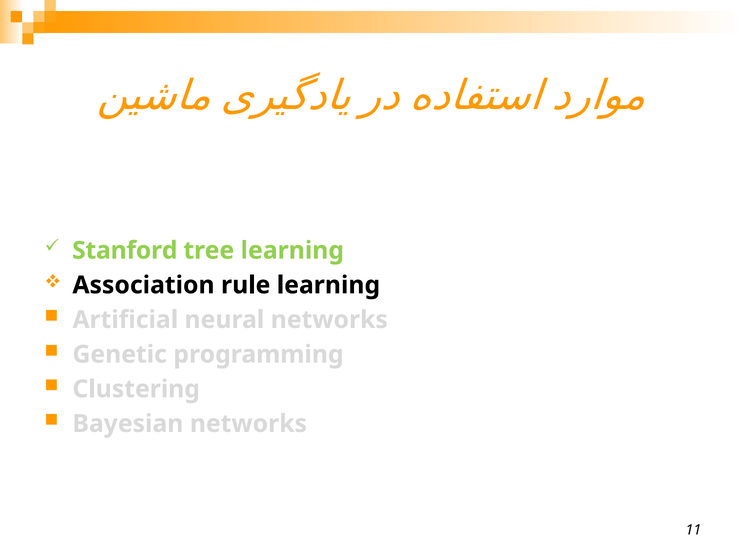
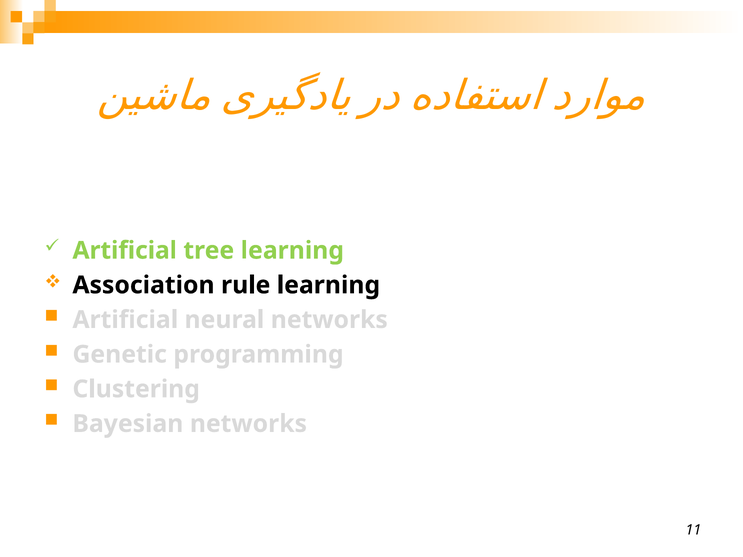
Stanford: Stanford -> Artificial (125, 251)
